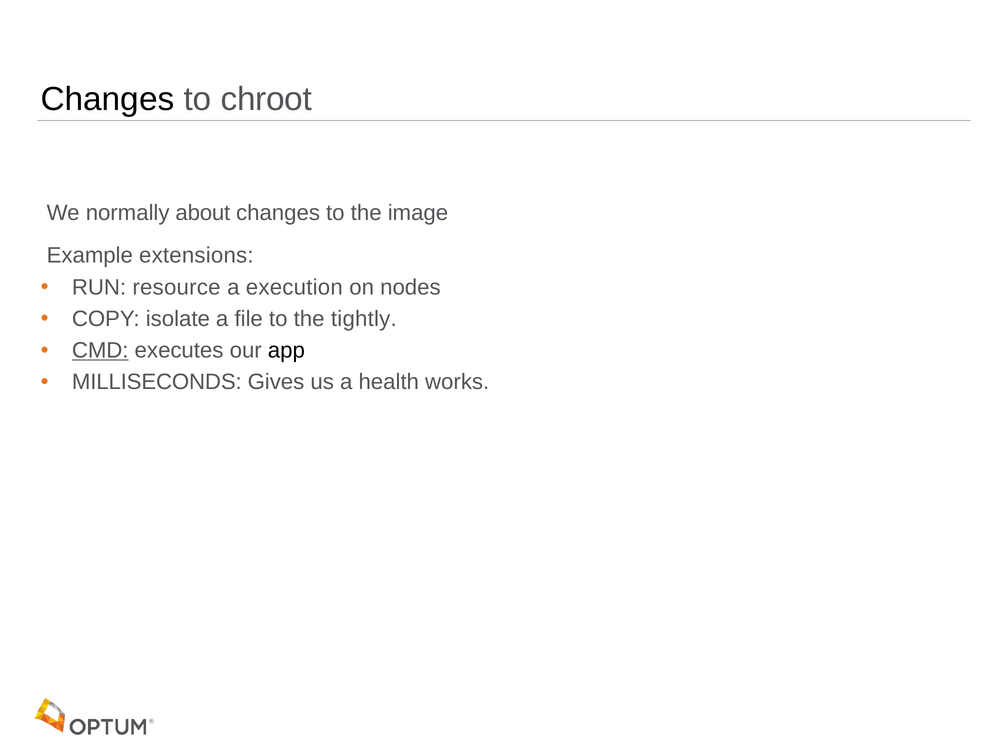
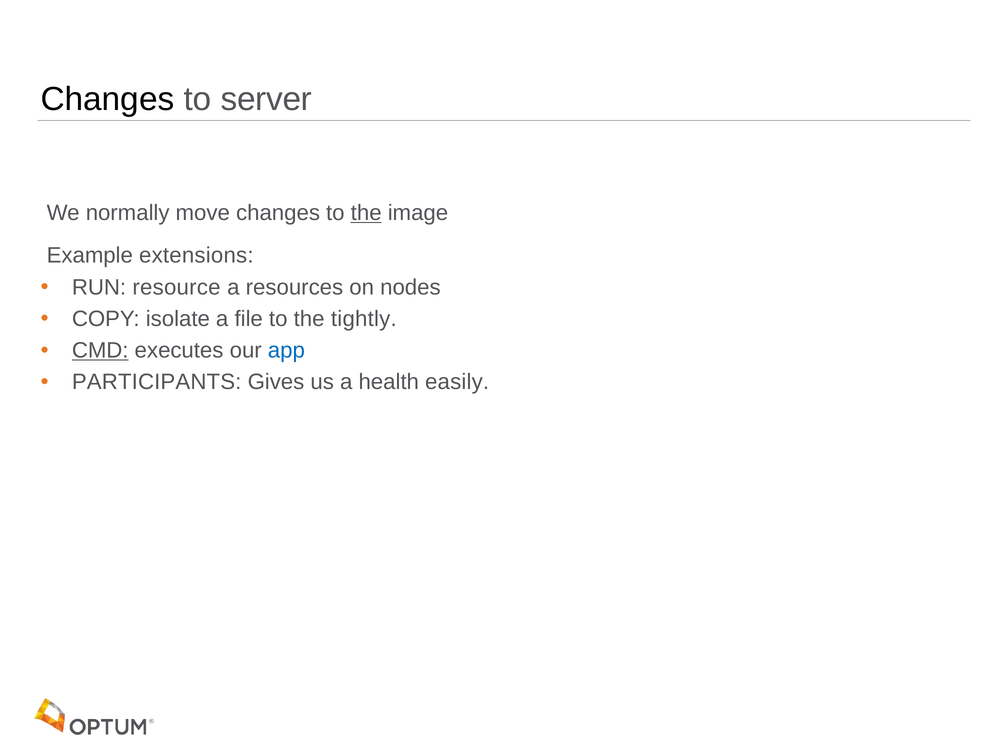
chroot: chroot -> server (266, 99)
about: about -> move (203, 213)
the underline: none -> present (366, 213)
execution: execution -> resources (294, 287)
app colour: black -> blue (286, 351)
MILLISECONDS: MILLISECONDS -> PARTICIPANTS (157, 382)
works: works -> easily (457, 382)
